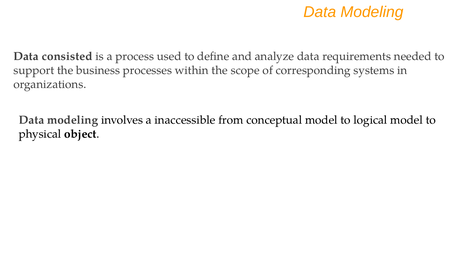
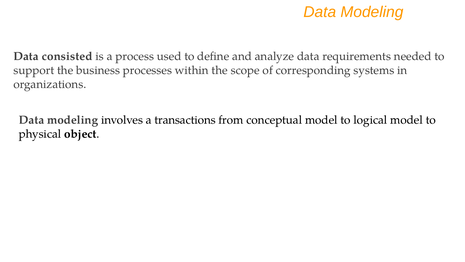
inaccessible: inaccessible -> transactions (185, 120)
